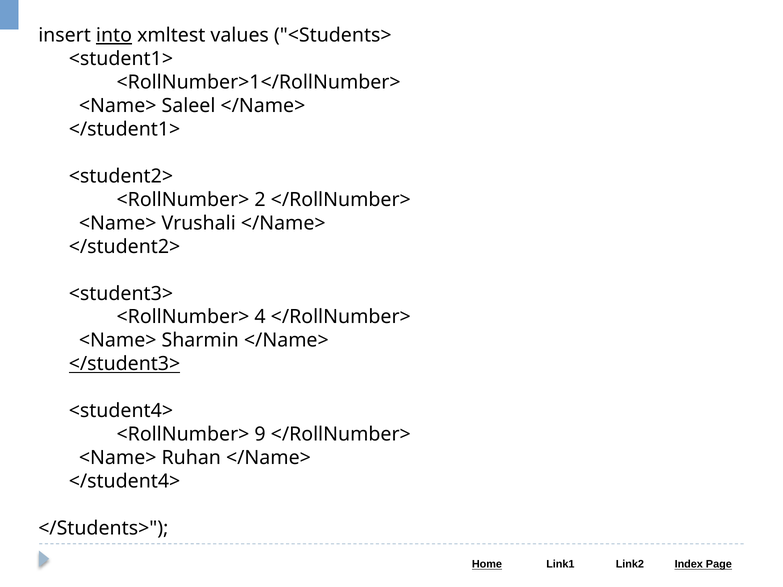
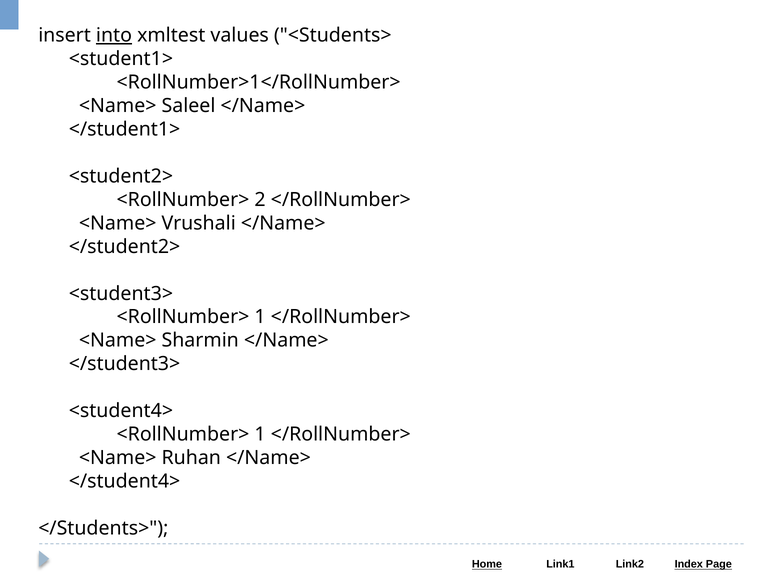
4: 4 -> 1 (260, 317)
</student3> underline: present -> none (125, 364)
9: 9 -> 1 (260, 435)
